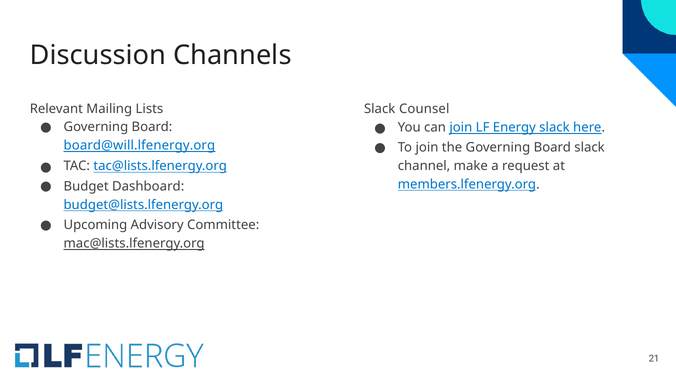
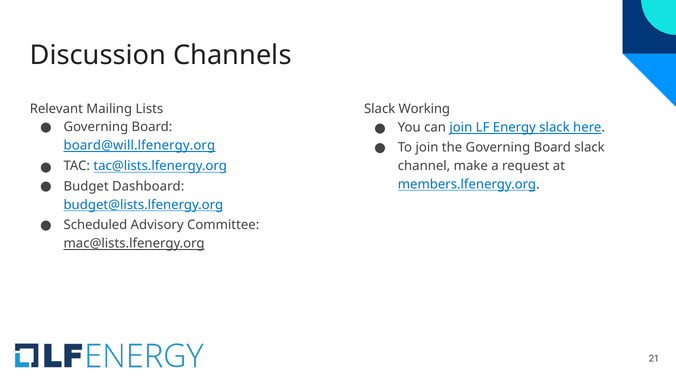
Counsel: Counsel -> Working (424, 109)
Upcoming: Upcoming -> Scheduled (95, 225)
